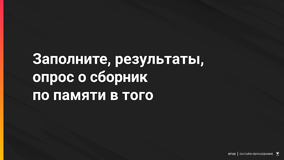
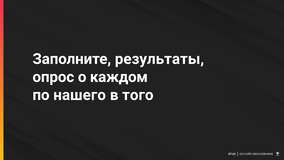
сборник: сборник -> каждом (119, 77)
памяти: памяти -> нашего (80, 95)
